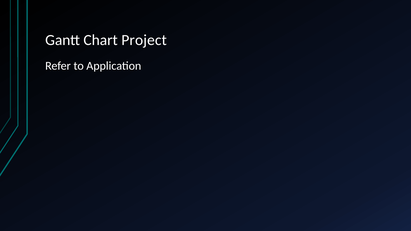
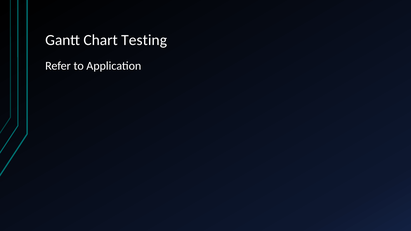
Project: Project -> Testing (144, 40)
